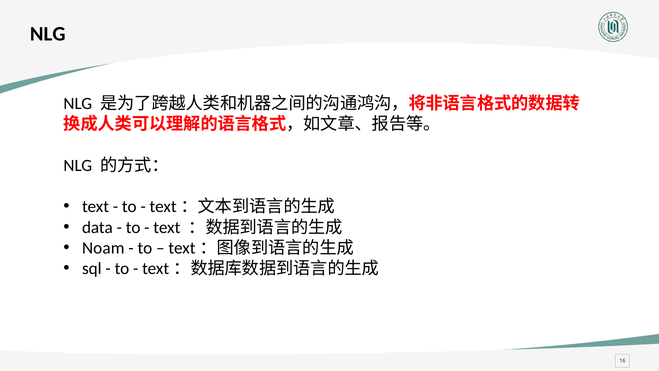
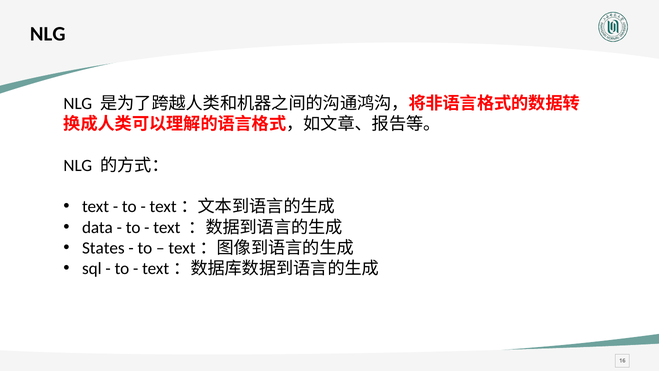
Noam: Noam -> States (103, 248)
